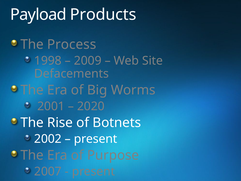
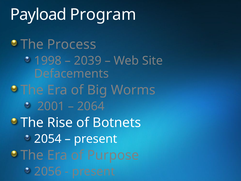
Products: Products -> Program (103, 15)
2009: 2009 -> 2039 (88, 61)
2020: 2020 -> 2064 (91, 106)
2002: 2002 -> 2054 (48, 139)
2007: 2007 -> 2056 (48, 171)
